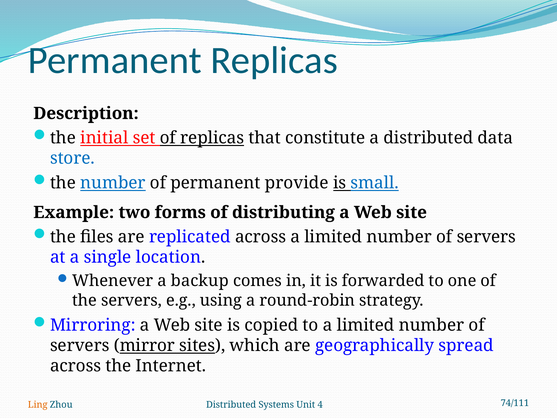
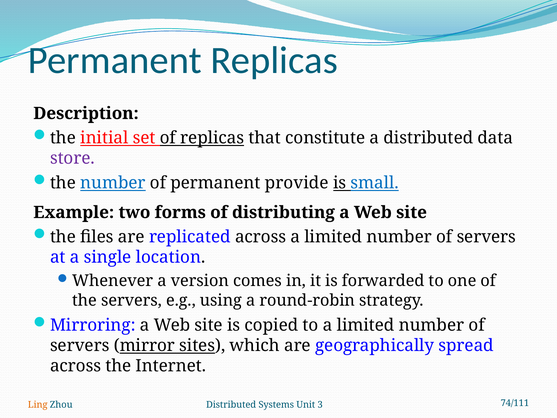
store colour: blue -> purple (72, 158)
backup: backup -> version (200, 281)
4: 4 -> 3 (320, 404)
